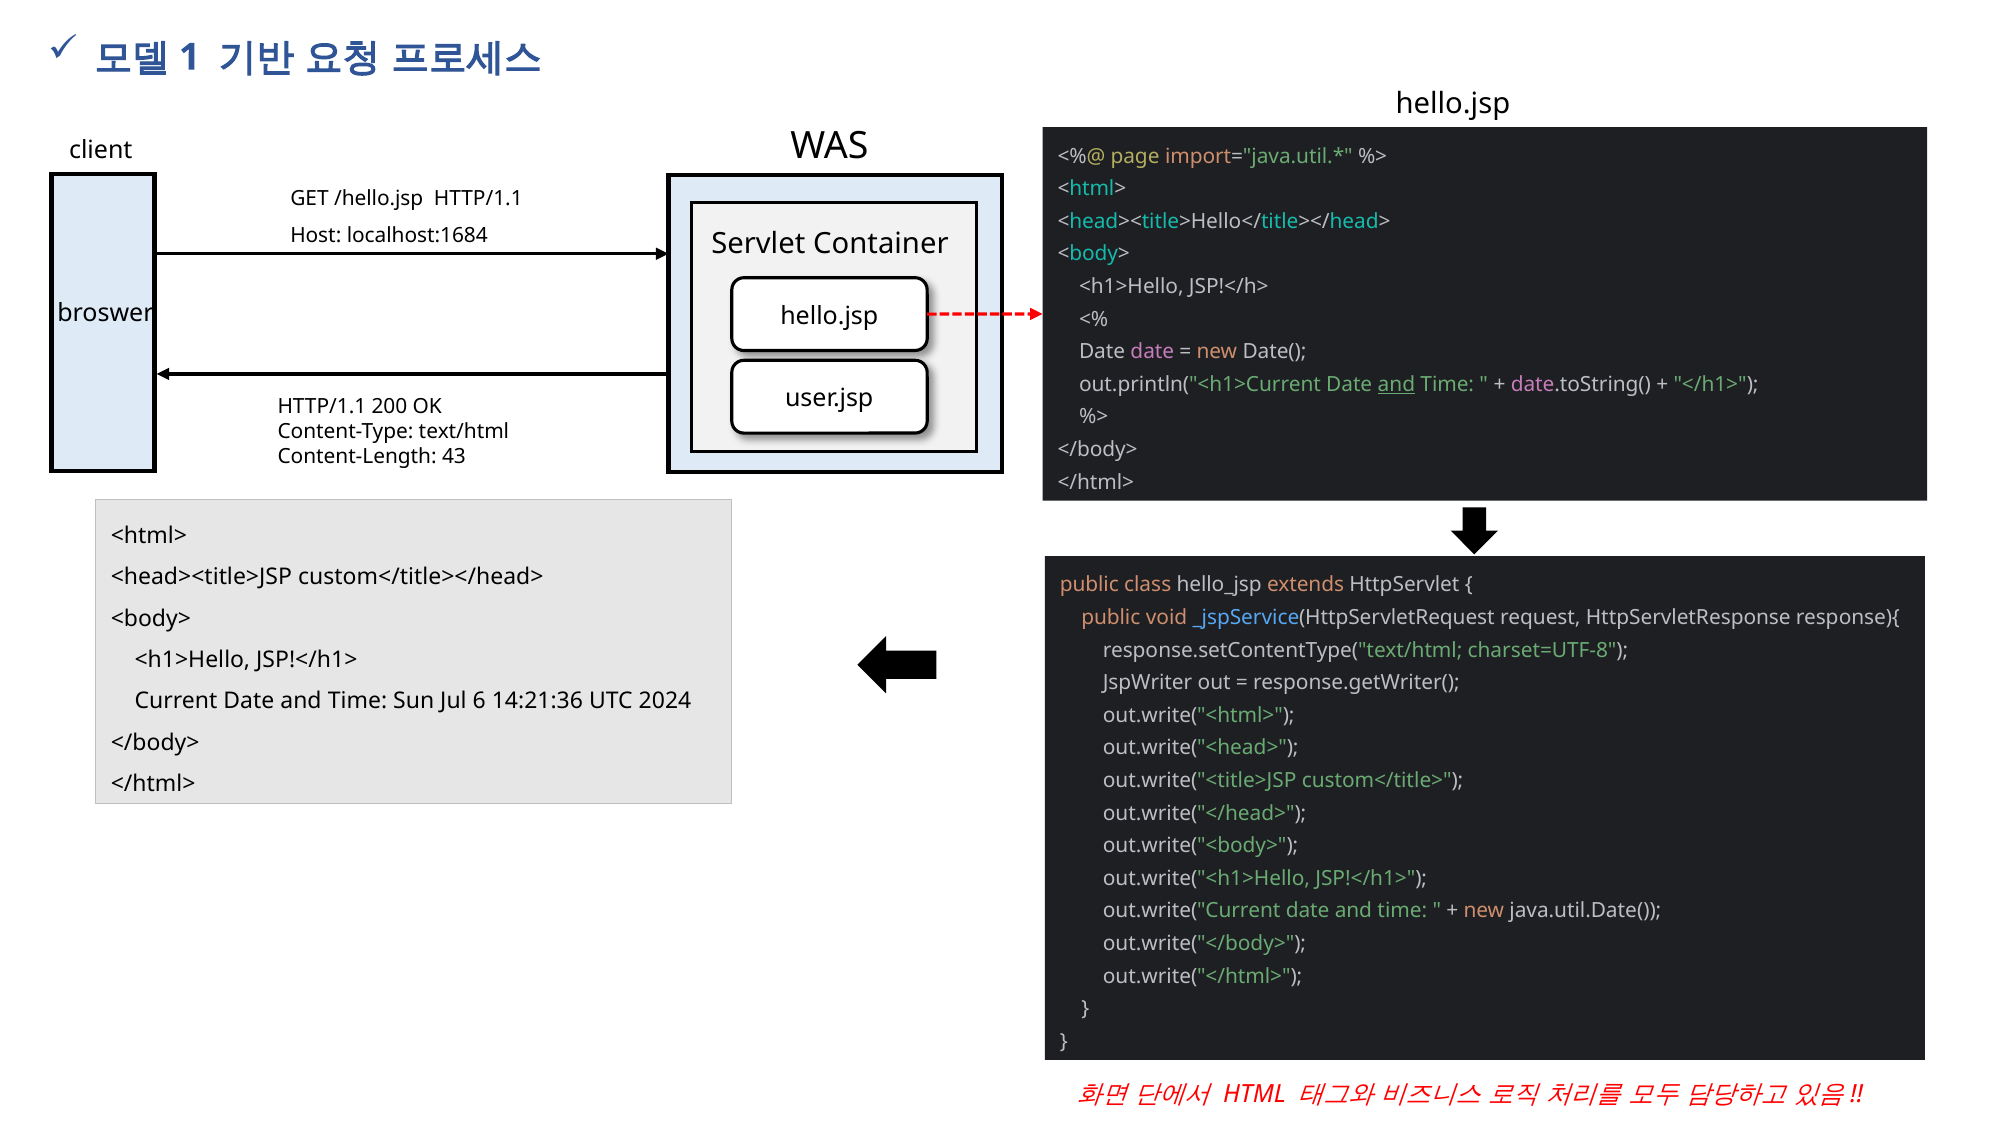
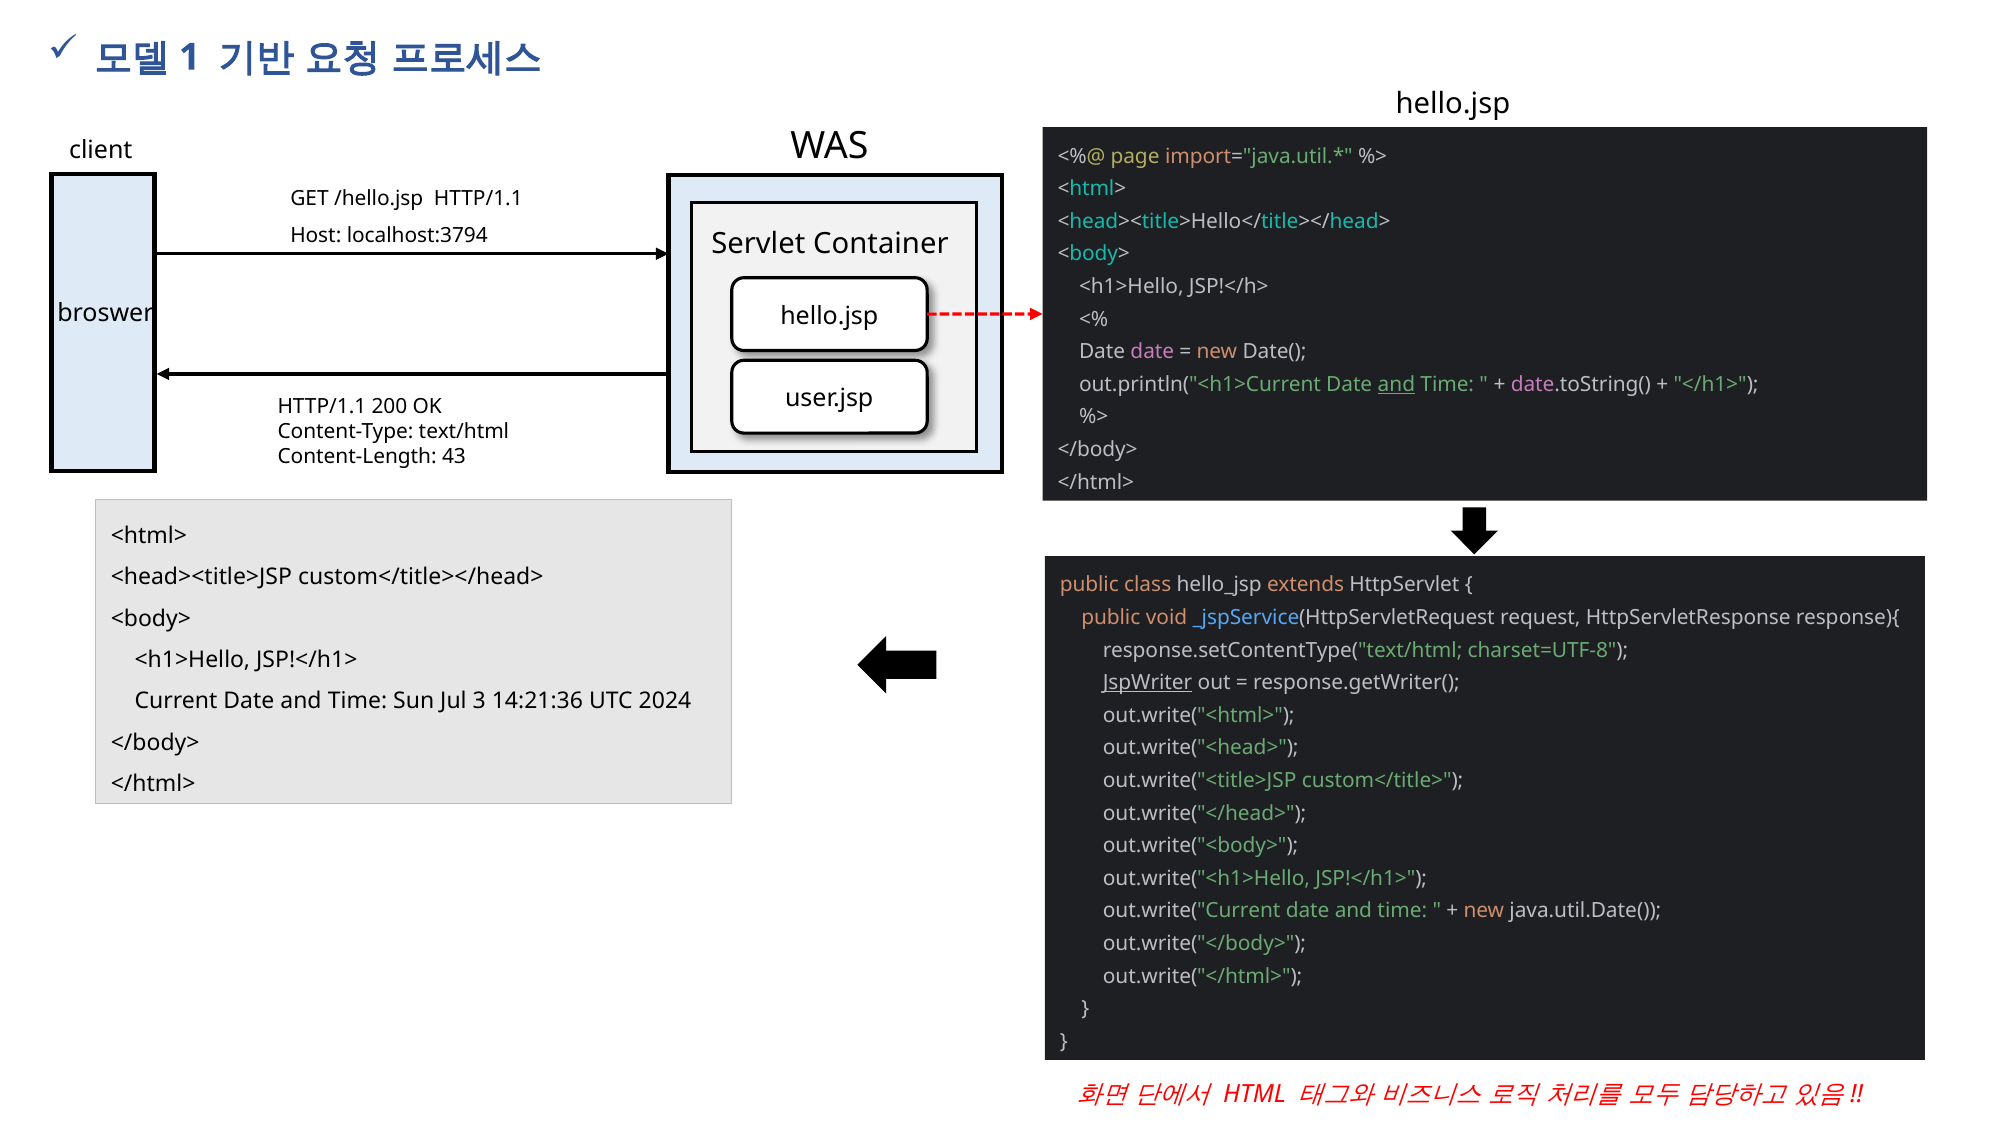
localhost:1684: localhost:1684 -> localhost:3794 (417, 236)
JspWriter underline: none -> present (1148, 683)
6: 6 -> 3 (479, 701)
